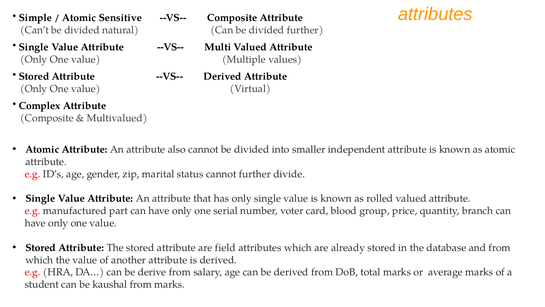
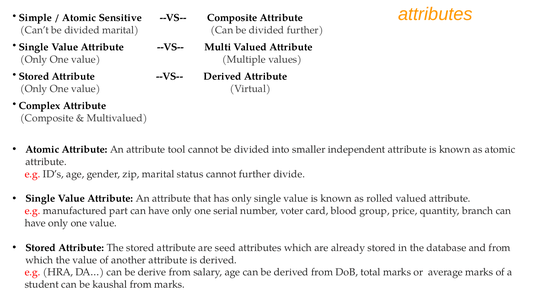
divided natural: natural -> marital (120, 30)
also: also -> tool (177, 149)
field: field -> seed (225, 247)
